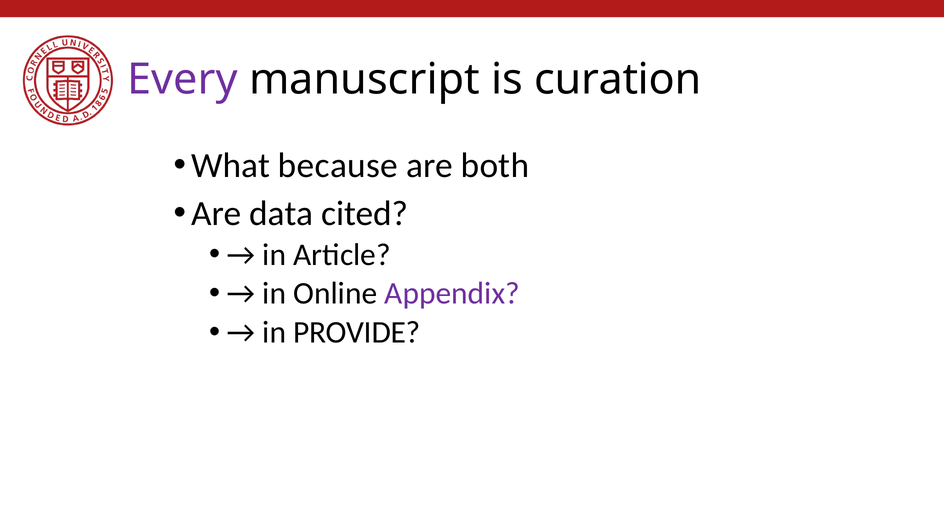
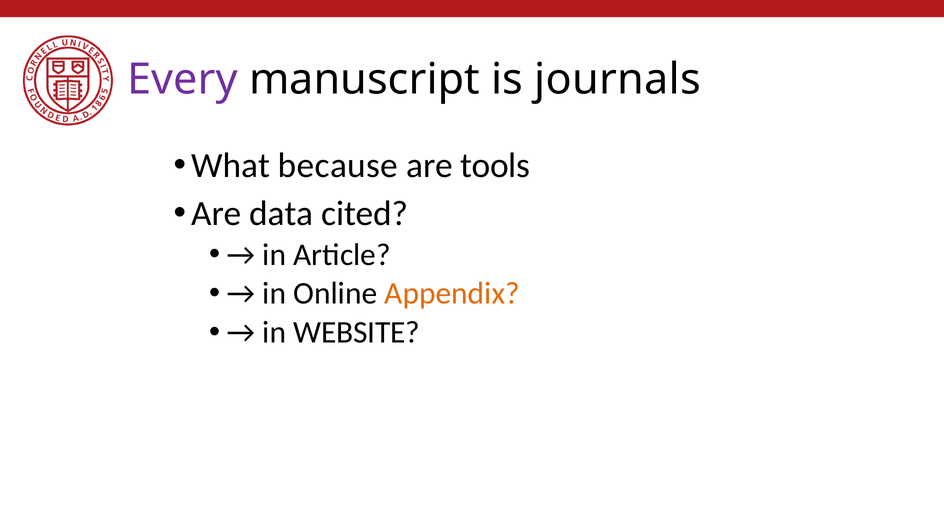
curation: curation -> journals (618, 79)
both: both -> tools (495, 166)
Appendix colour: purple -> orange (452, 294)
PROVIDE: PROVIDE -> WEBSITE (357, 332)
